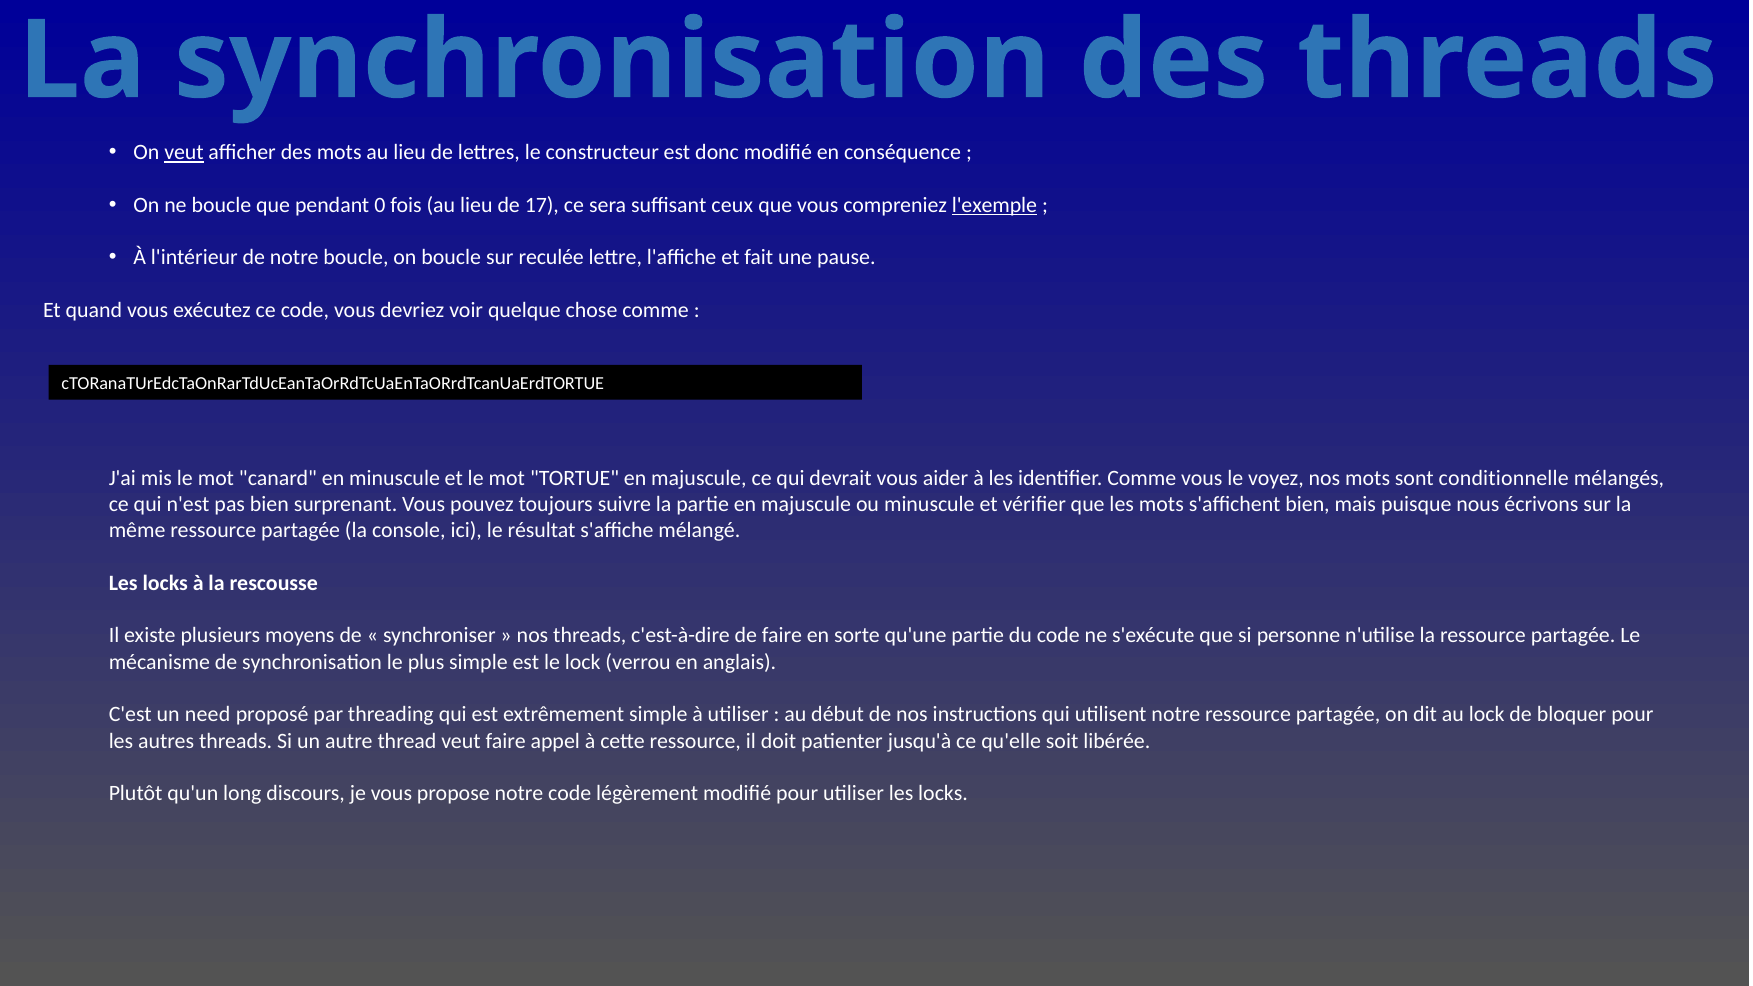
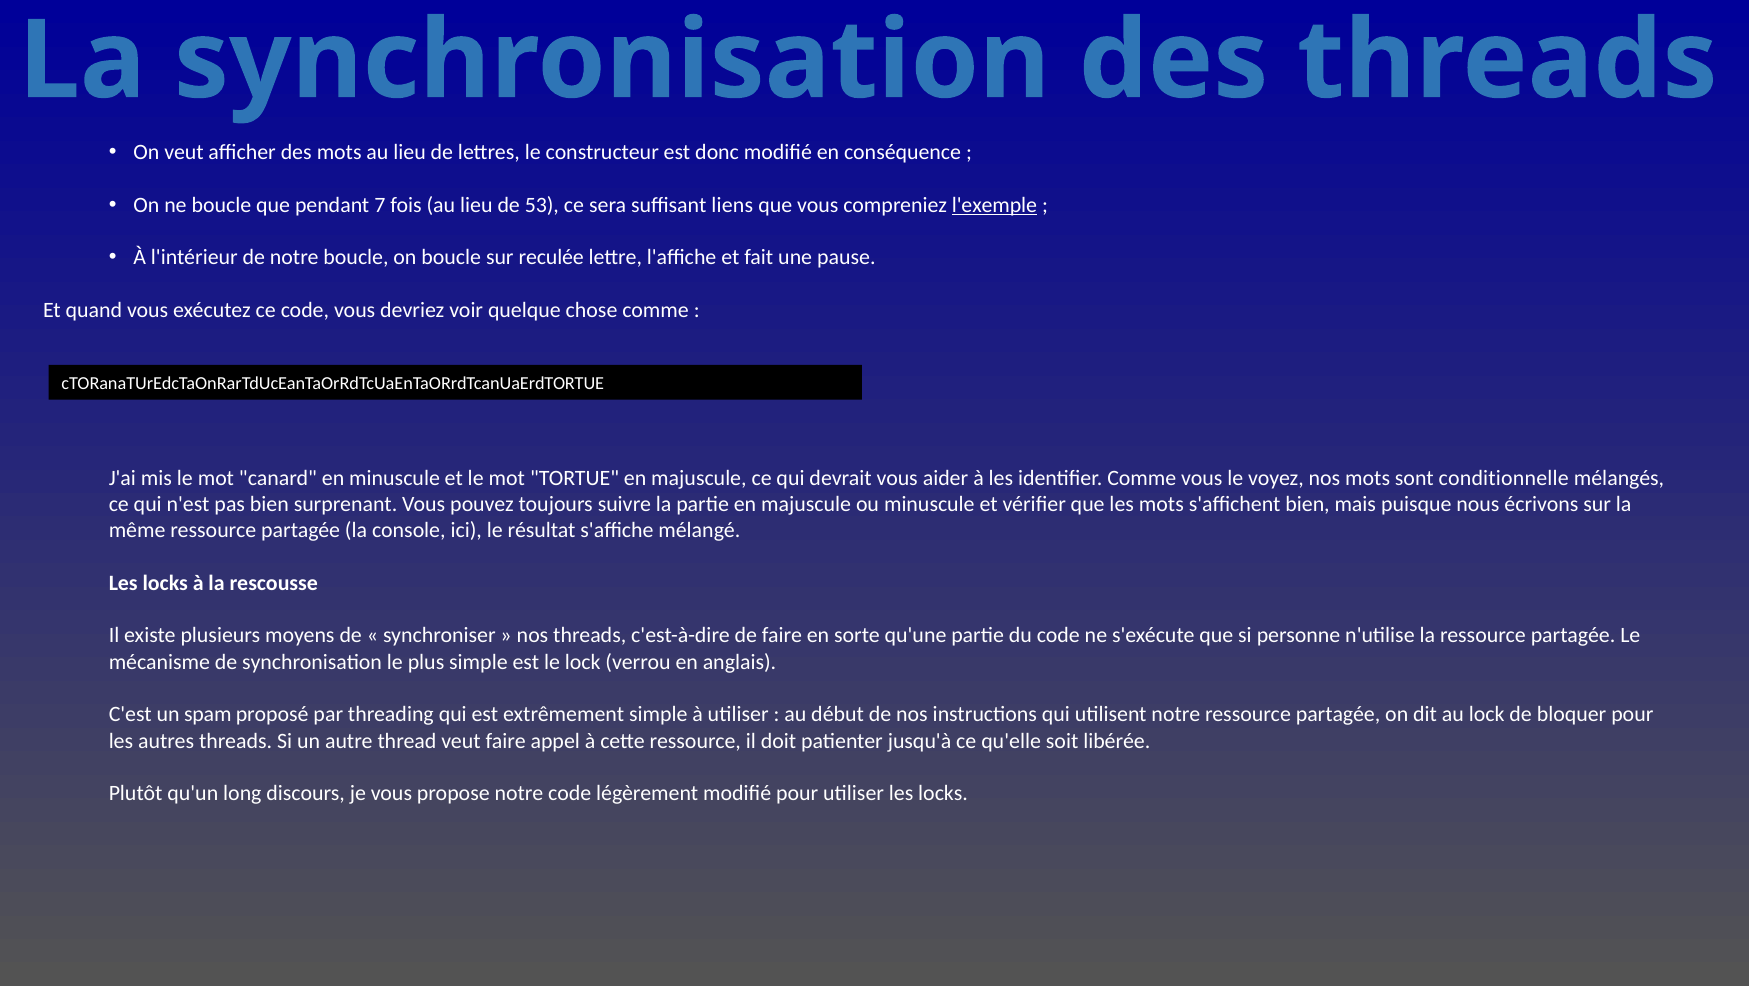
veut underline: present -> none (184, 153)
0: 0 -> 7 (380, 205)
17: 17 -> 53 (542, 205)
ceux: ceux -> liens (732, 205)
need: need -> spam (208, 715)
